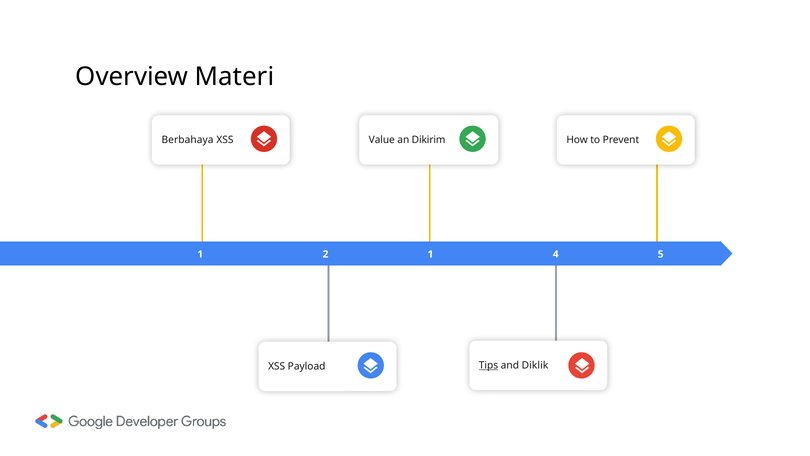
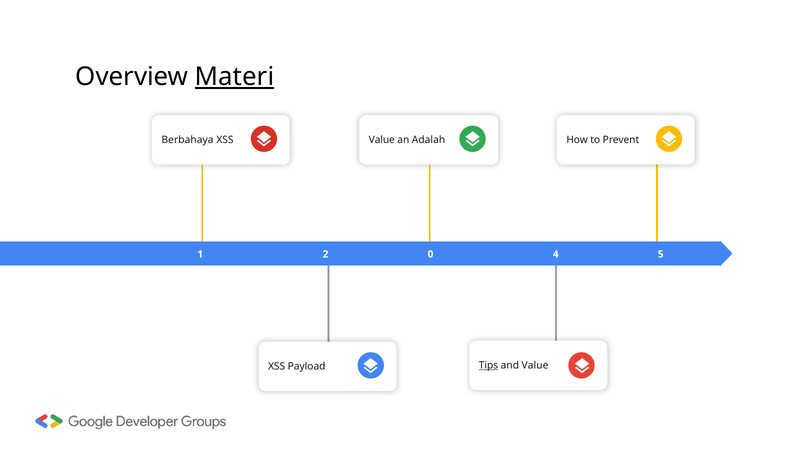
Materi underline: none -> present (235, 77)
Dikirim: Dikirim -> Adalah (429, 140)
2 1: 1 -> 0 (430, 254)
and Diklik: Diklik -> Value (535, 365)
